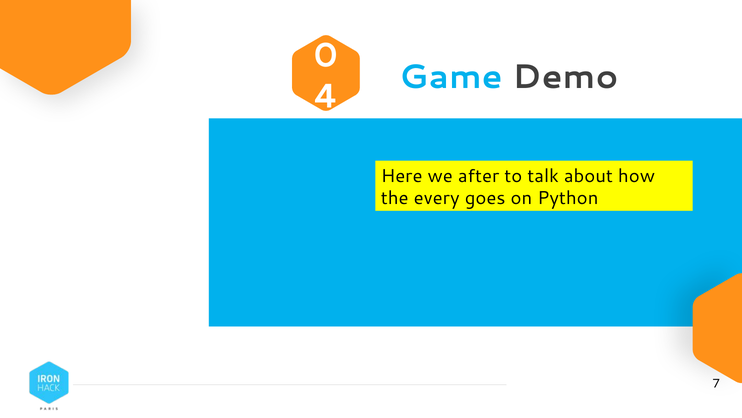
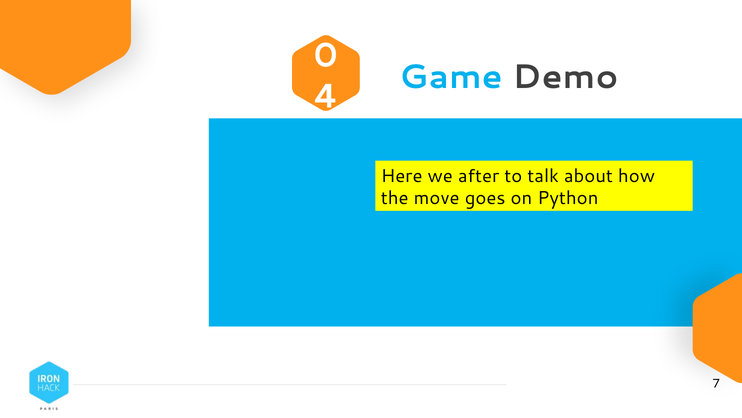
every: every -> move (437, 198)
